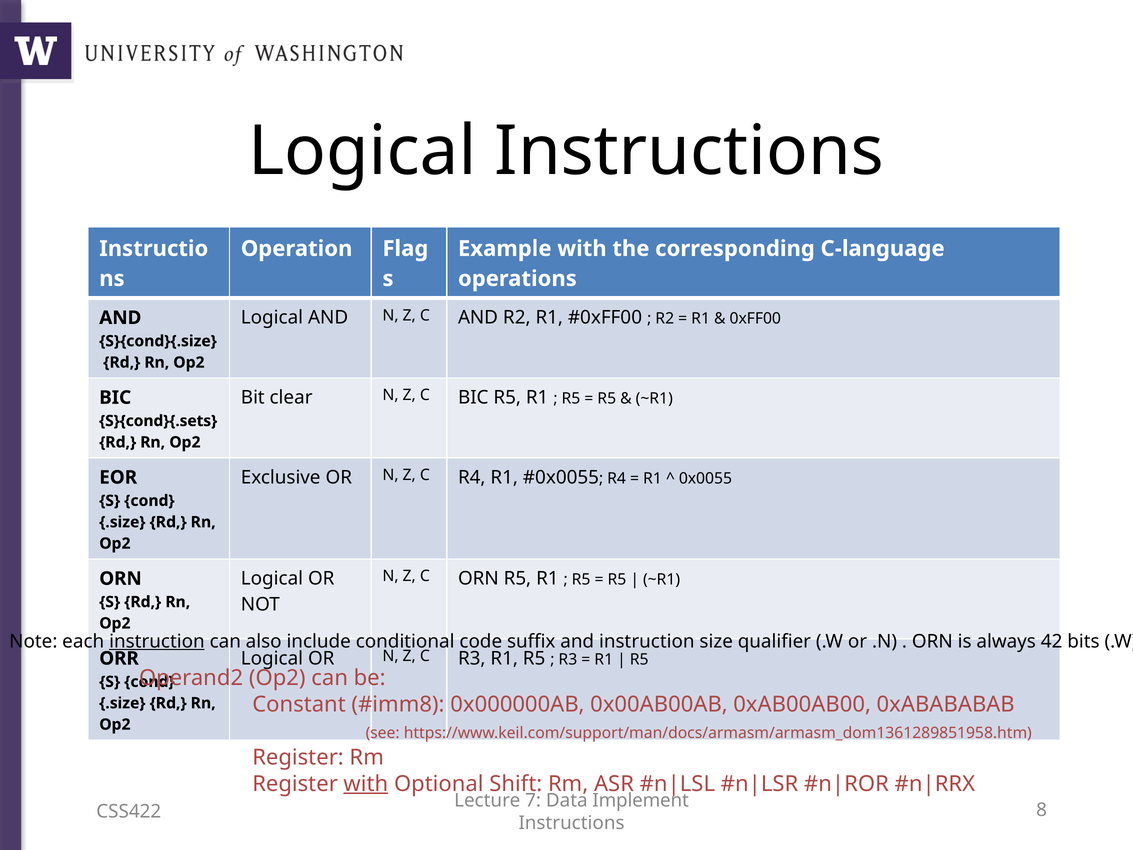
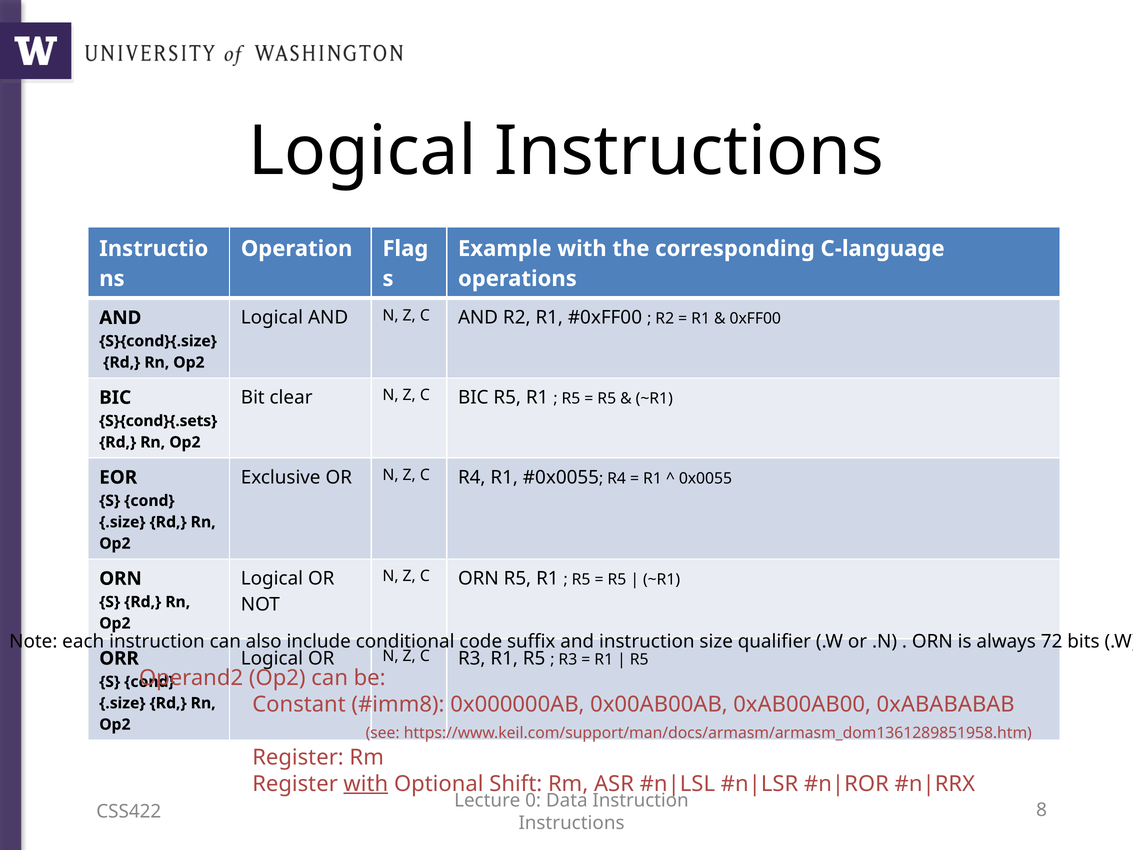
instruction underline: present -> none (157, 641)
42: 42 -> 72 (1052, 641)
7: 7 -> 0 (533, 800)
Data Implement: Implement -> Instruction (641, 800)
